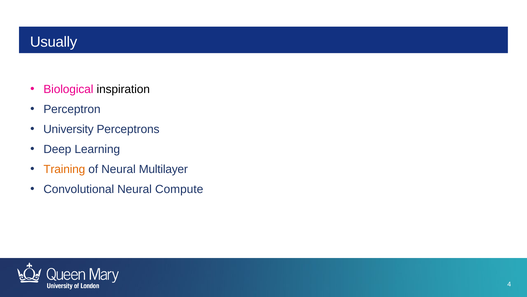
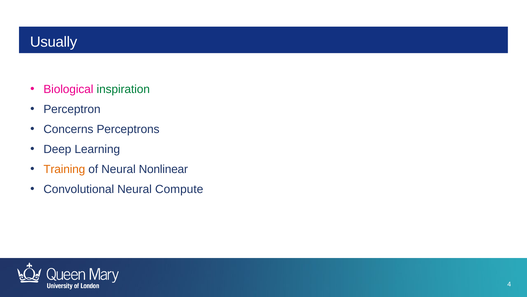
inspiration colour: black -> green (123, 89)
University: University -> Concerns (68, 129)
Multilayer: Multilayer -> Nonlinear (163, 169)
